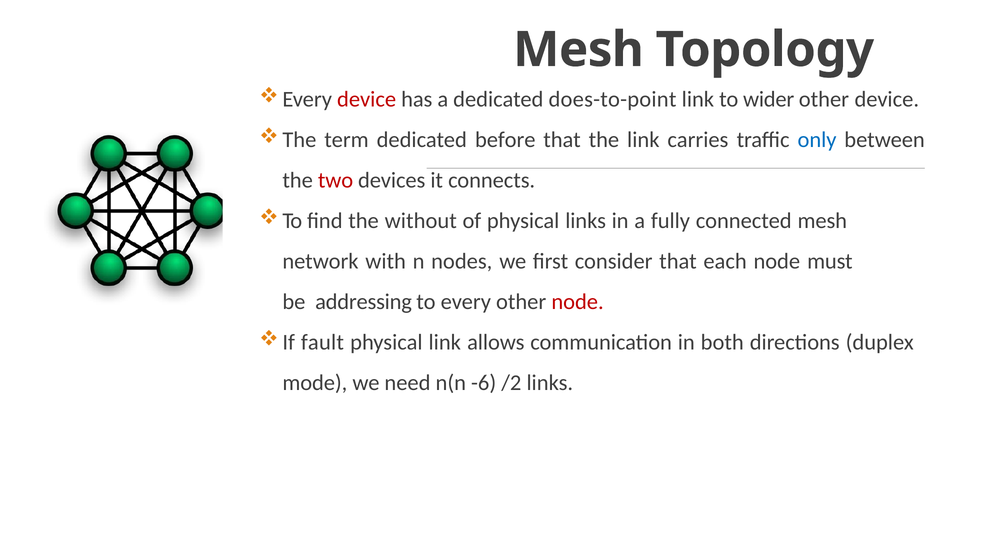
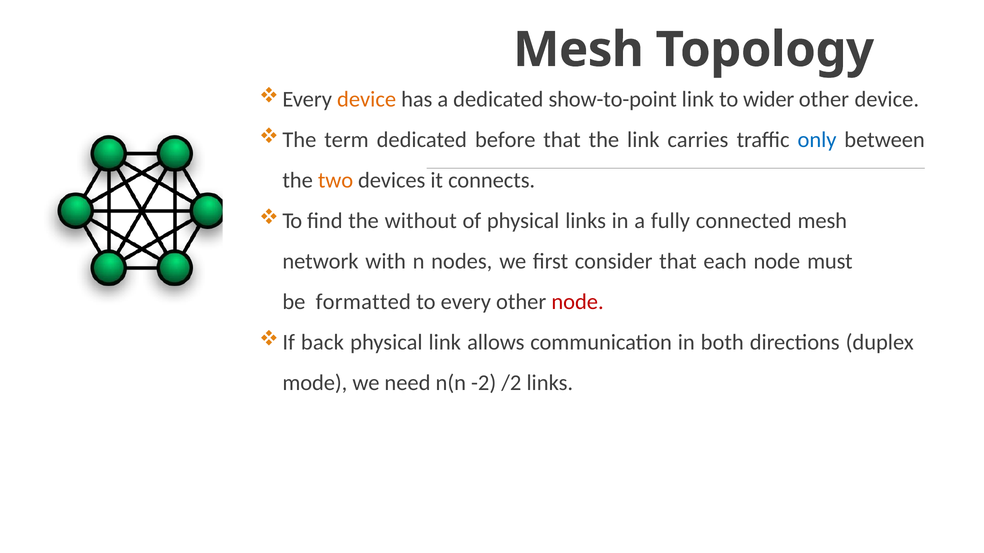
device colour: red -> orange (367, 99)
does-to-point: does-to-point -> show-to-point (613, 99)
two colour: red -> orange (336, 180)
addressing: addressing -> formatted (363, 302)
fault: fault -> back (322, 343)
-6: -6 -> -2 (484, 383)
